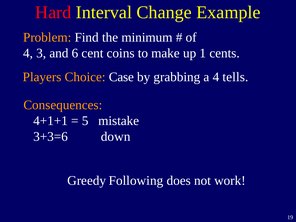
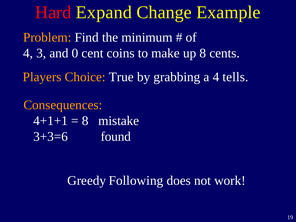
Interval: Interval -> Expand (104, 12)
6: 6 -> 0 (75, 53)
up 1: 1 -> 8 (203, 53)
Case: Case -> True (121, 77)
5: 5 -> 8 (85, 121)
down: down -> found (116, 137)
